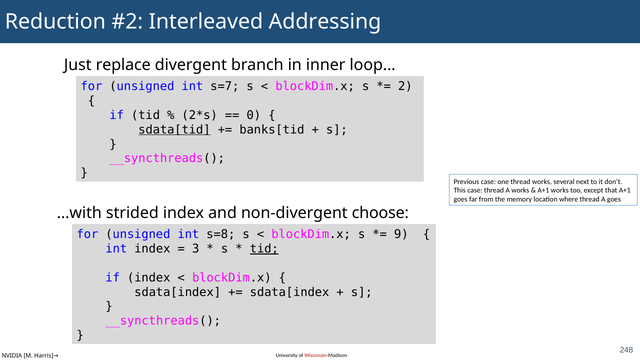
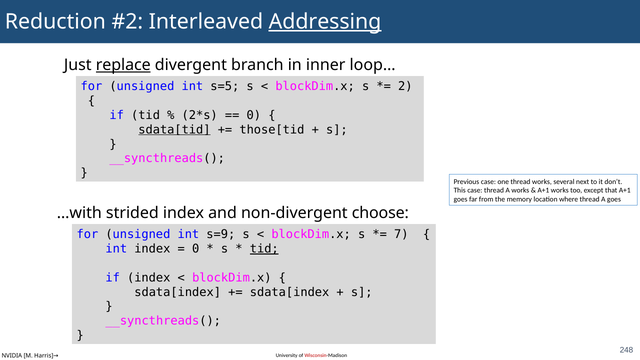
Addressing underline: none -> present (325, 21)
replace underline: none -> present (123, 65)
s=7: s=7 -> s=5 (225, 86)
banks[tid: banks[tid -> those[tid (272, 130)
s=8: s=8 -> s=9 (221, 234)
9: 9 -> 7 (401, 234)
3: 3 -> 0 (196, 249)
